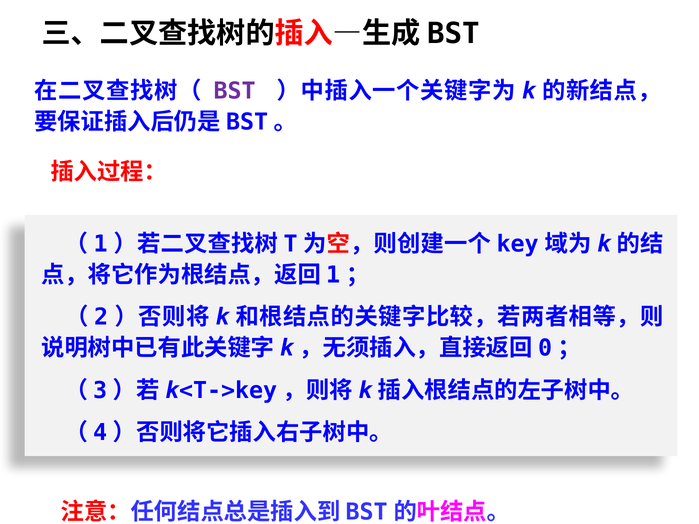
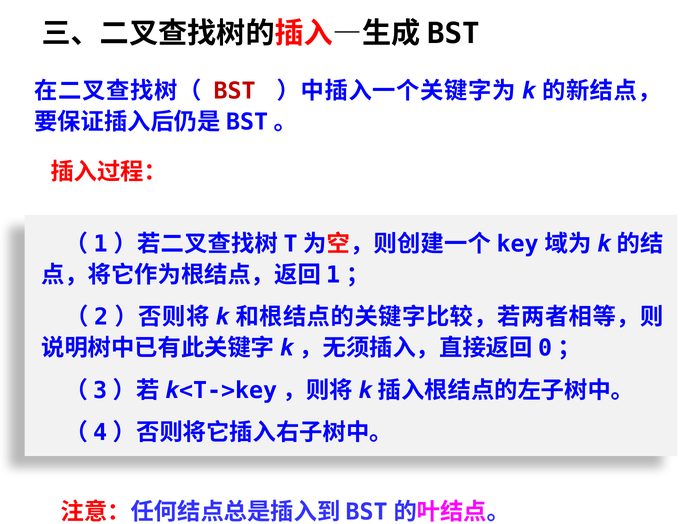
BST colour: purple -> red (235, 91)
